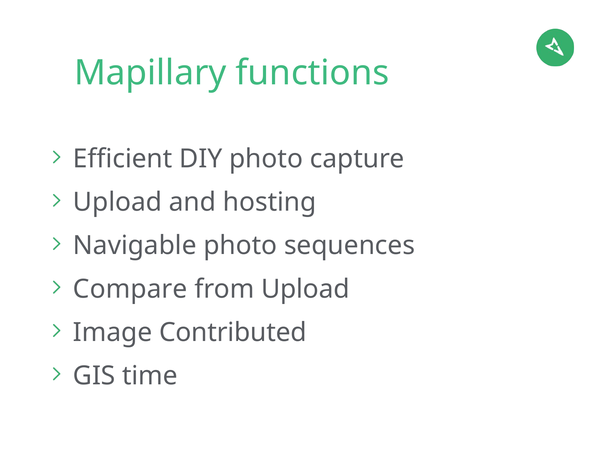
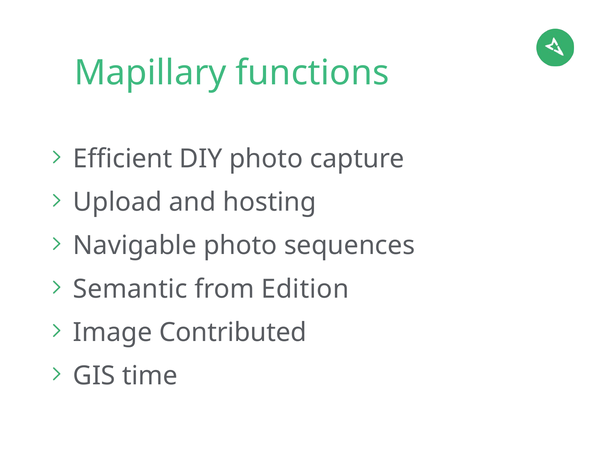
Compare: Compare -> Semantic (130, 288)
from Upload: Upload -> Edition (305, 288)
